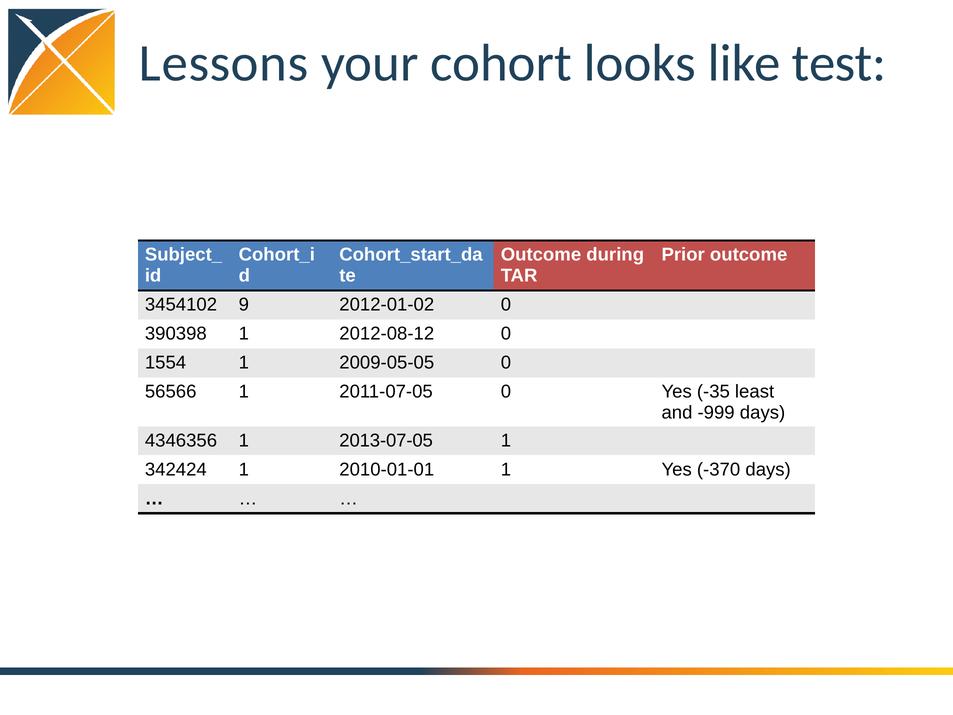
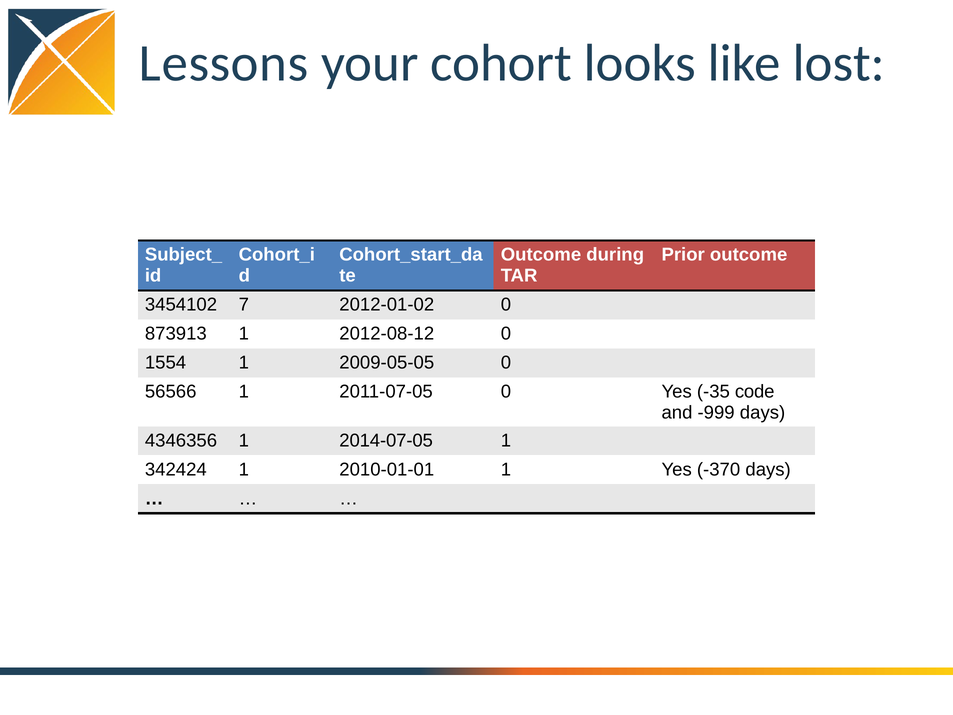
test: test -> lost (839, 63)
9: 9 -> 7 (244, 305)
390398: 390398 -> 873913 (176, 334)
least: least -> code (755, 392)
2013-07-05: 2013-07-05 -> 2014-07-05 (386, 440)
